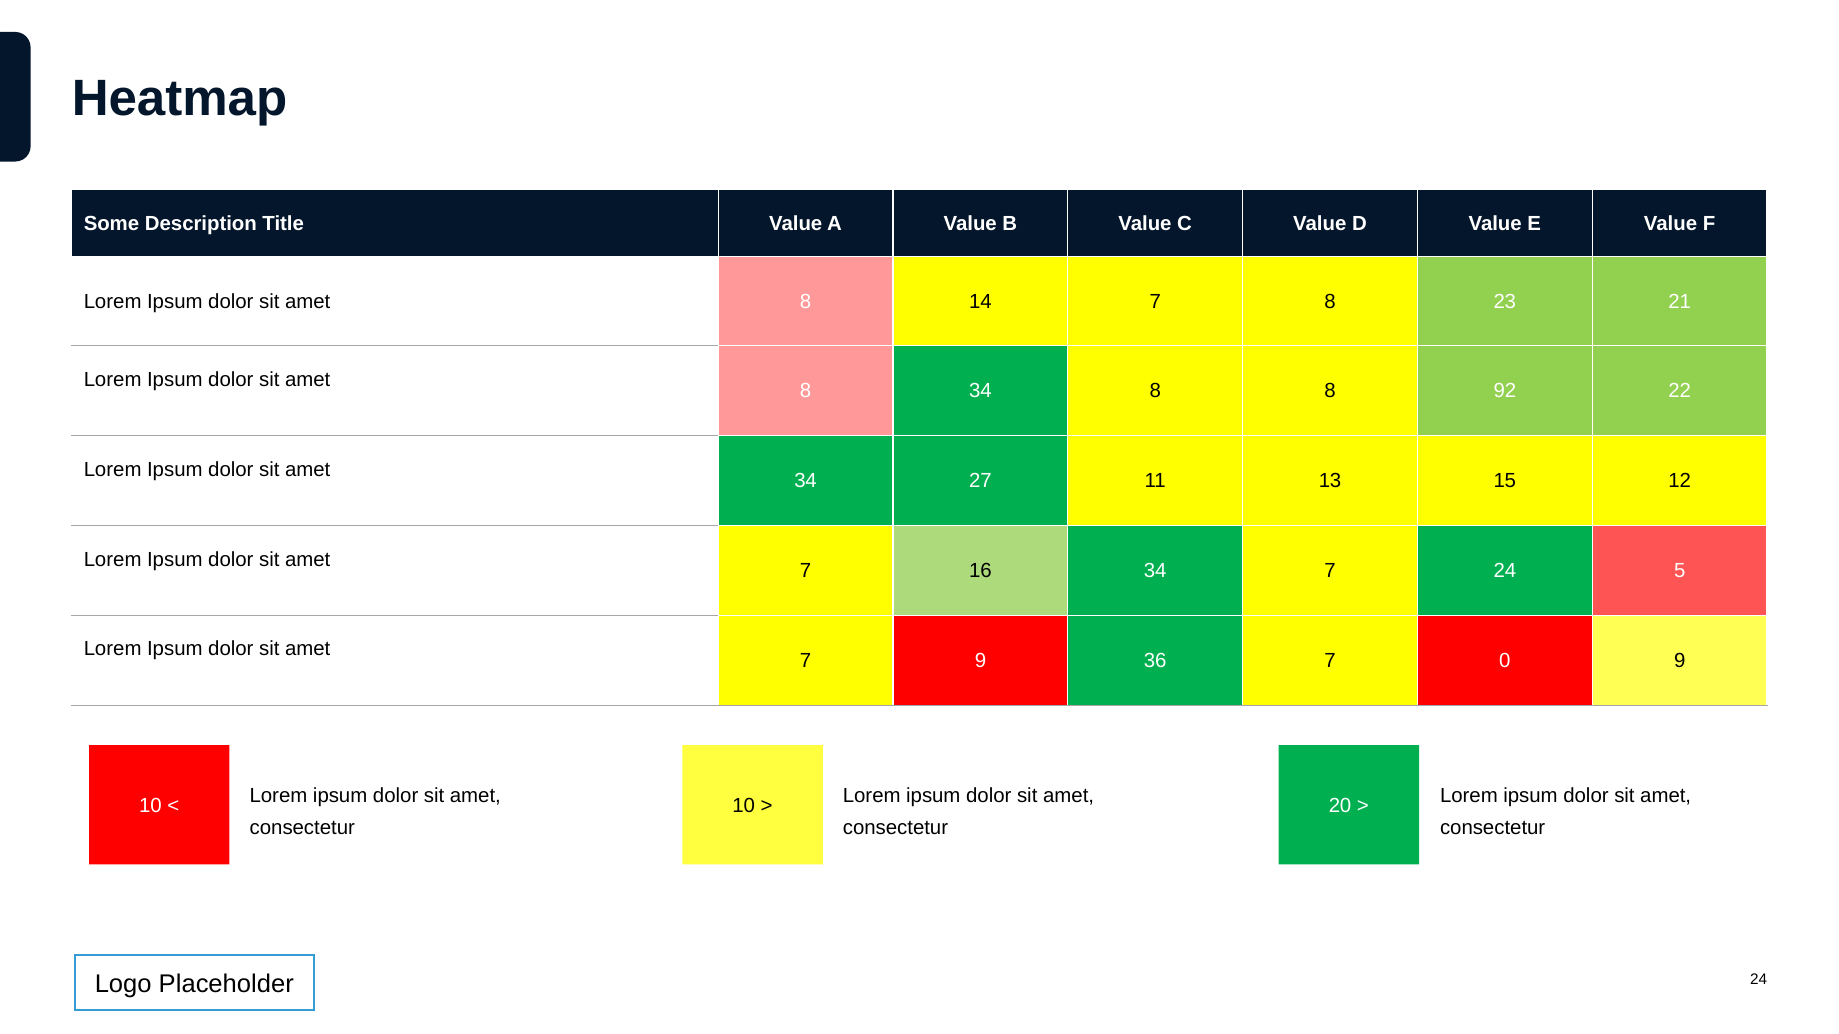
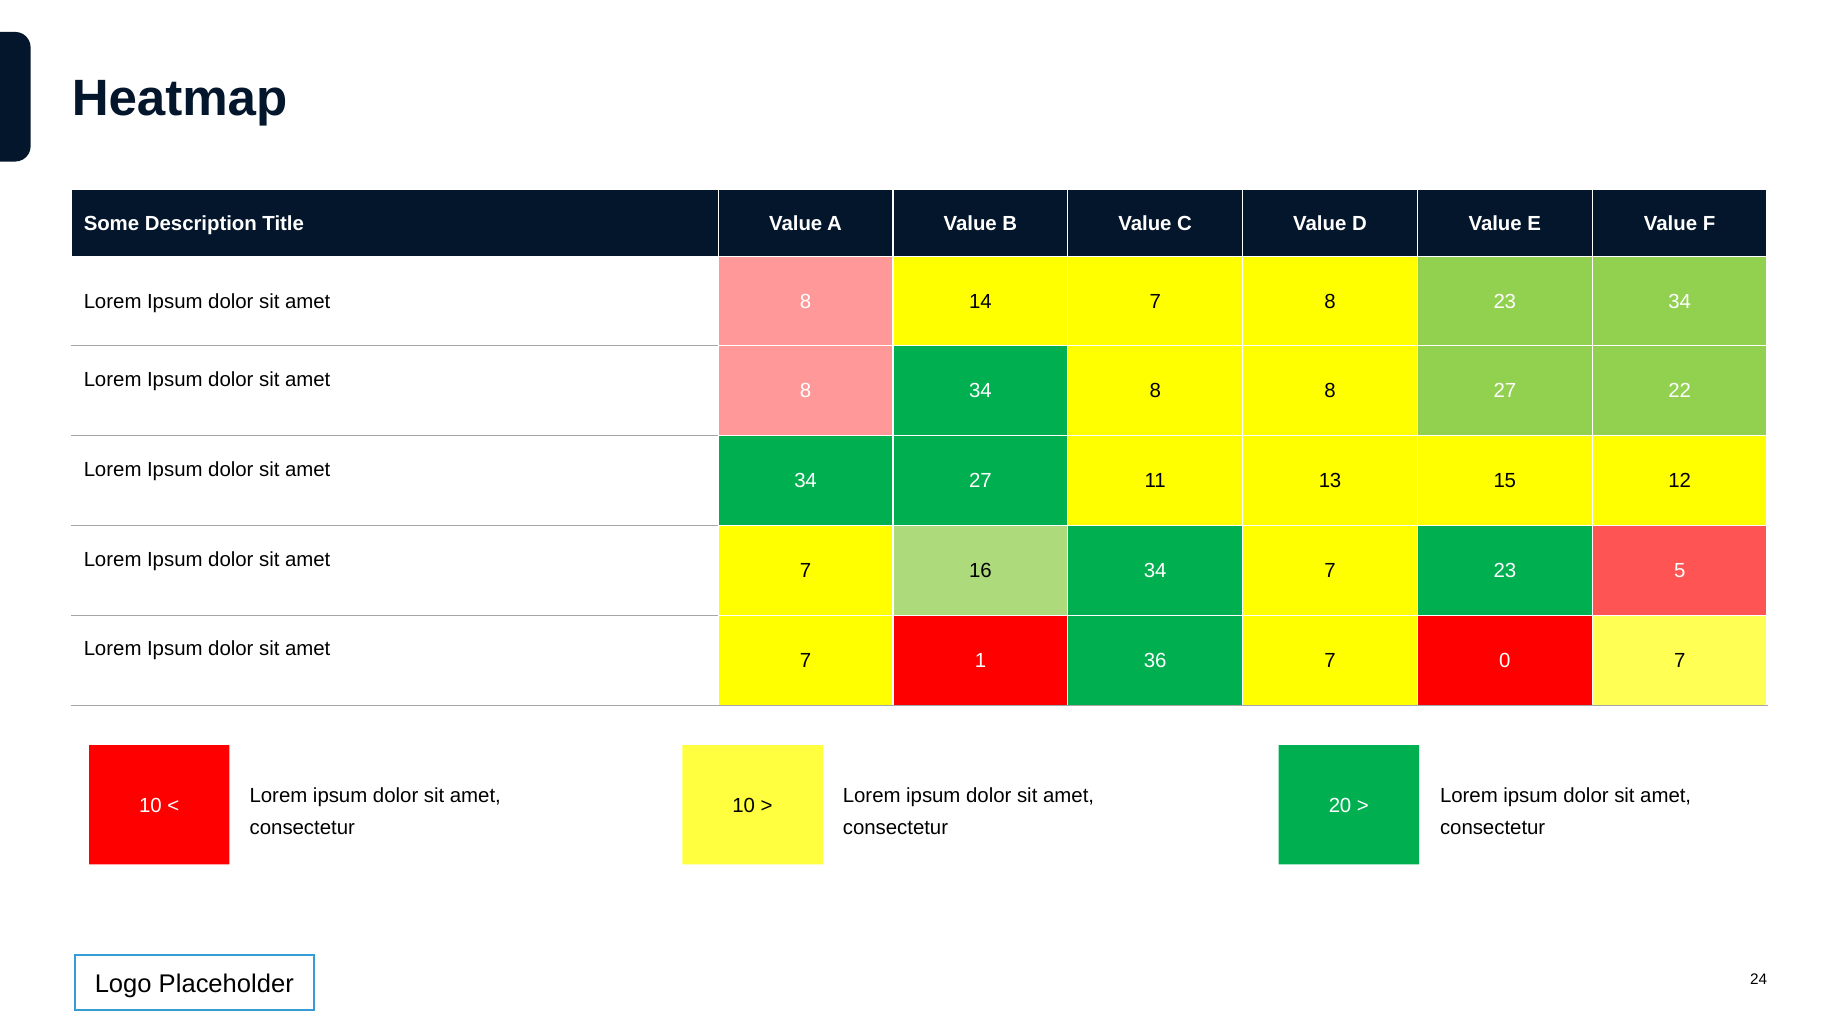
23 21: 21 -> 34 (1680, 302)
8 92: 92 -> 27 (1505, 391)
7 24: 24 -> 23 (1505, 571)
7 9: 9 -> 1 (980, 661)
0 9: 9 -> 7 (1680, 661)
